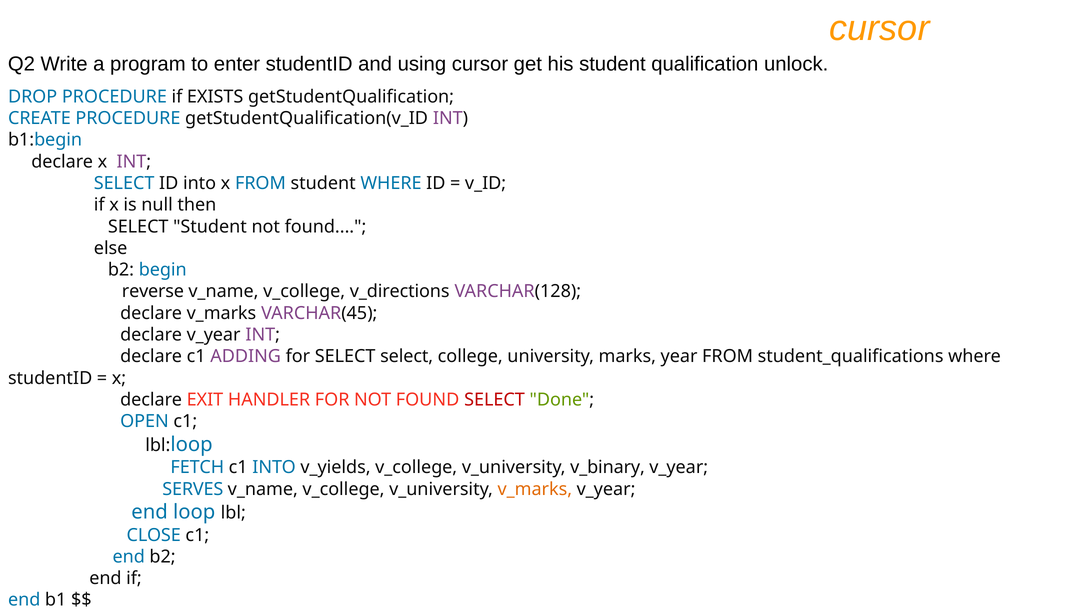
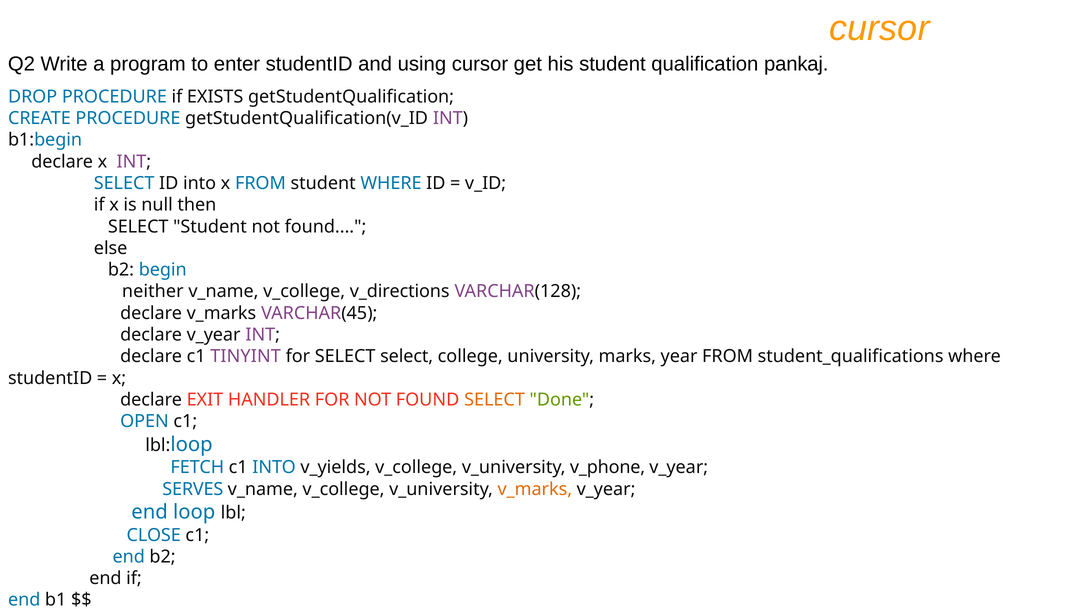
unlock: unlock -> pankaj (796, 64)
reverse: reverse -> neither (153, 292)
ADDING: ADDING -> TINYINT (246, 357)
SELECT colour: red -> orange (495, 400)
v_binary: v_binary -> v_phone (608, 468)
